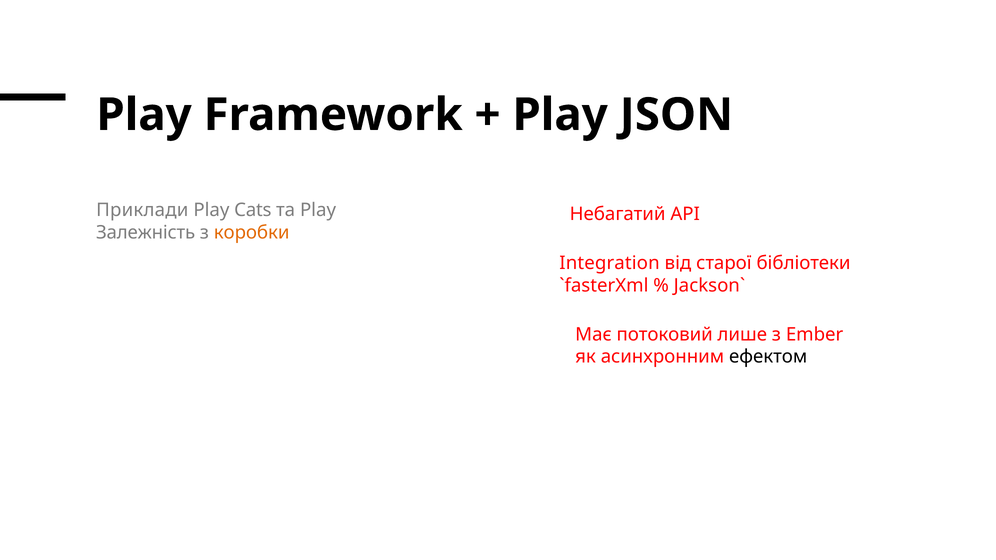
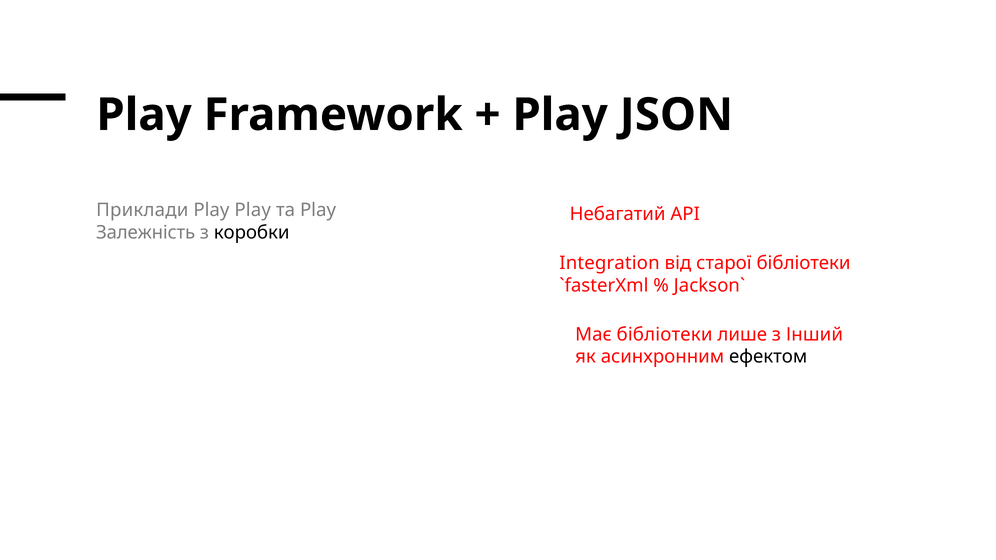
Play Cats: Cats -> Play (253, 210)
коробки colour: orange -> black (252, 233)
Має потоковий: потоковий -> бібліотеки (665, 335)
Ember: Ember -> Інший (814, 335)
